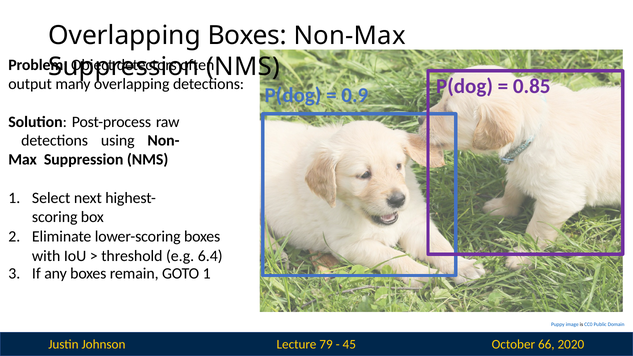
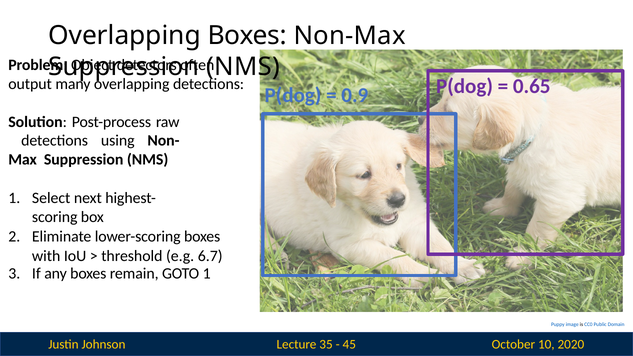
0.85: 0.85 -> 0.65 (532, 86)
6.4: 6.4 -> 6.7 (210, 256)
79: 79 -> 35 (326, 345)
66: 66 -> 10 (546, 344)
